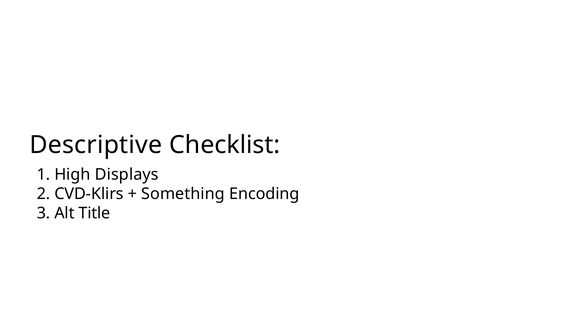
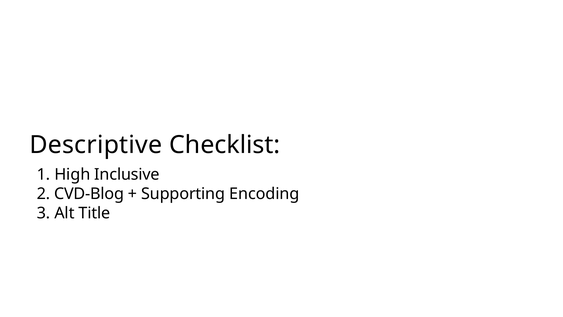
Displays: Displays -> Inclusive (127, 174)
CVD-Klirs: CVD-Klirs -> CVD-Blog (89, 194)
Something: Something -> Supporting (183, 194)
